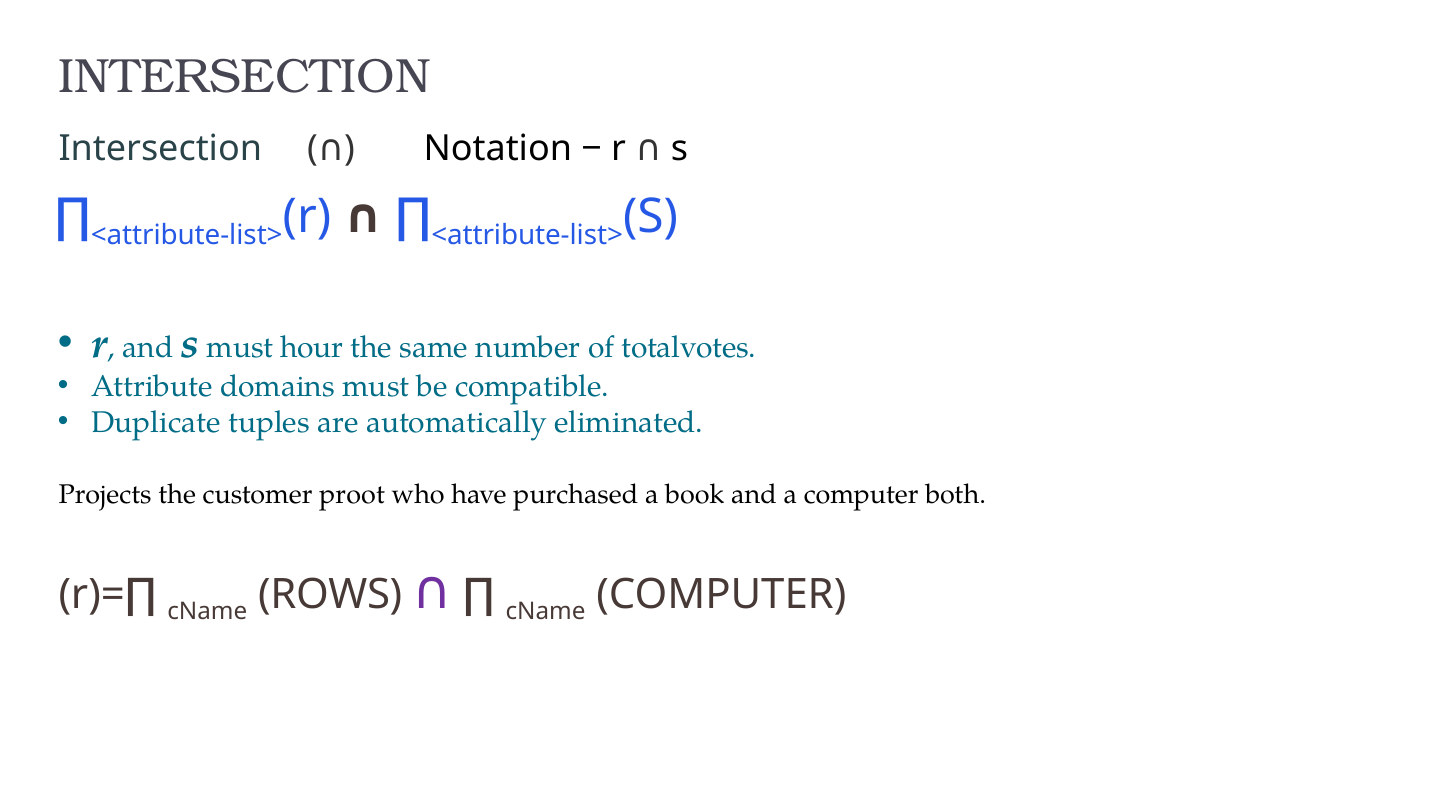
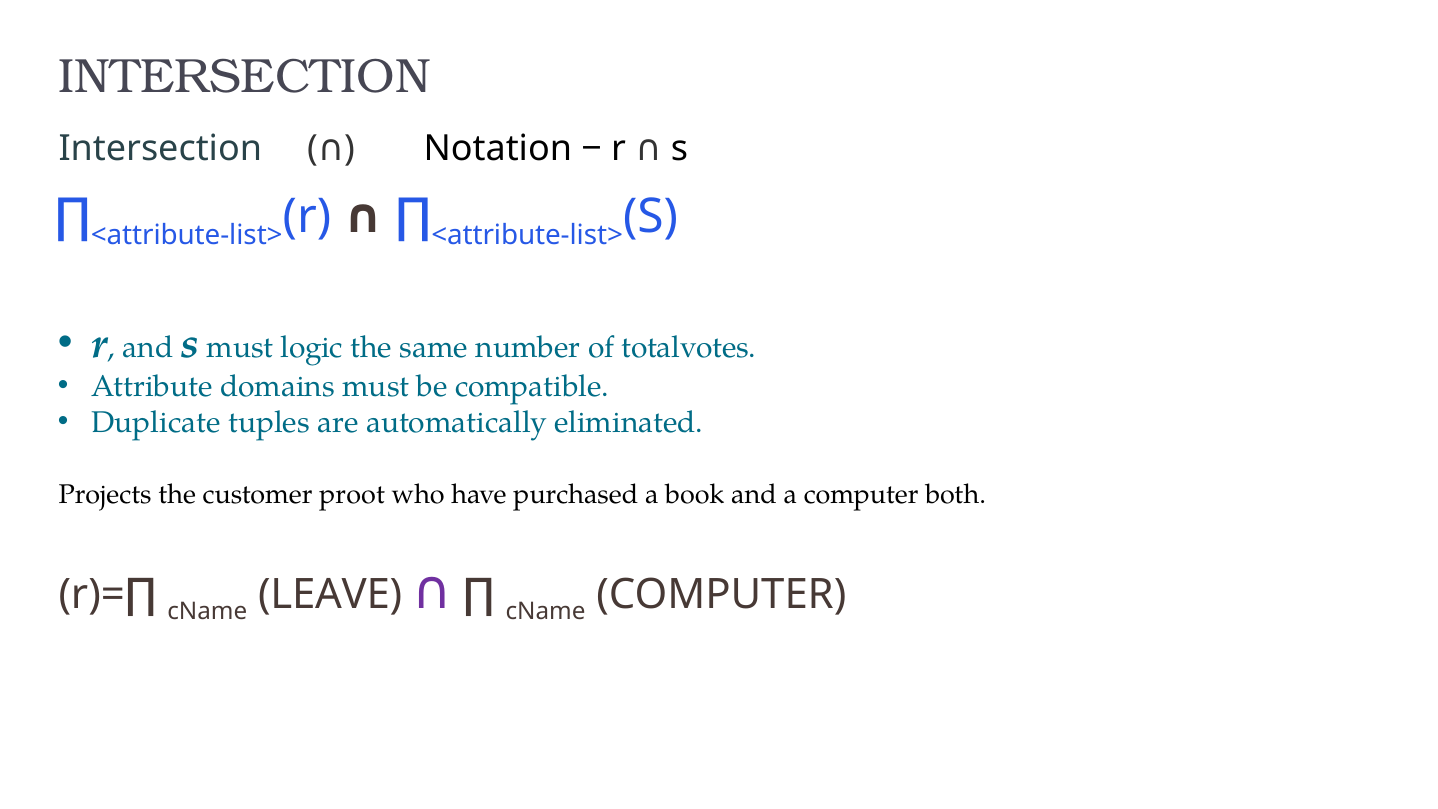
hour: hour -> logic (312, 348)
ROWS: ROWS -> LEAVE (330, 595)
